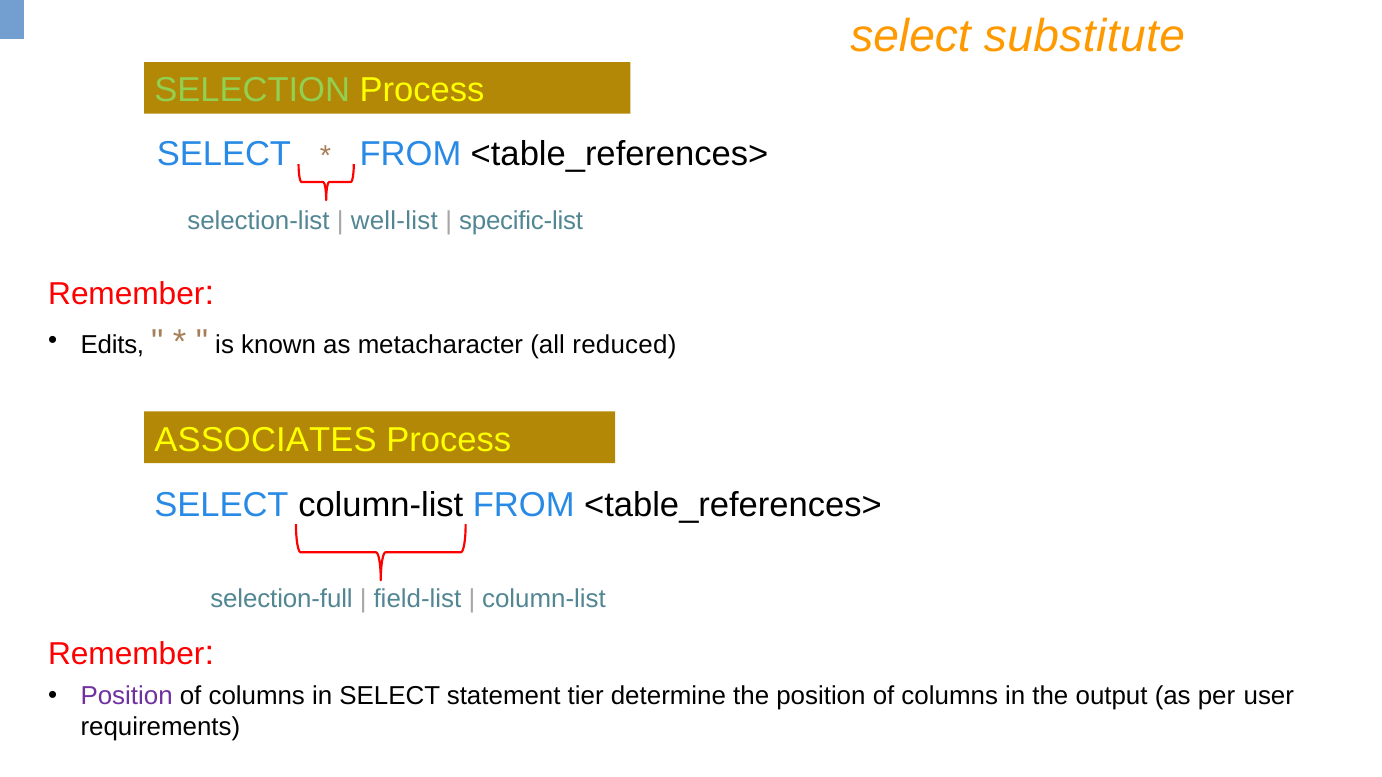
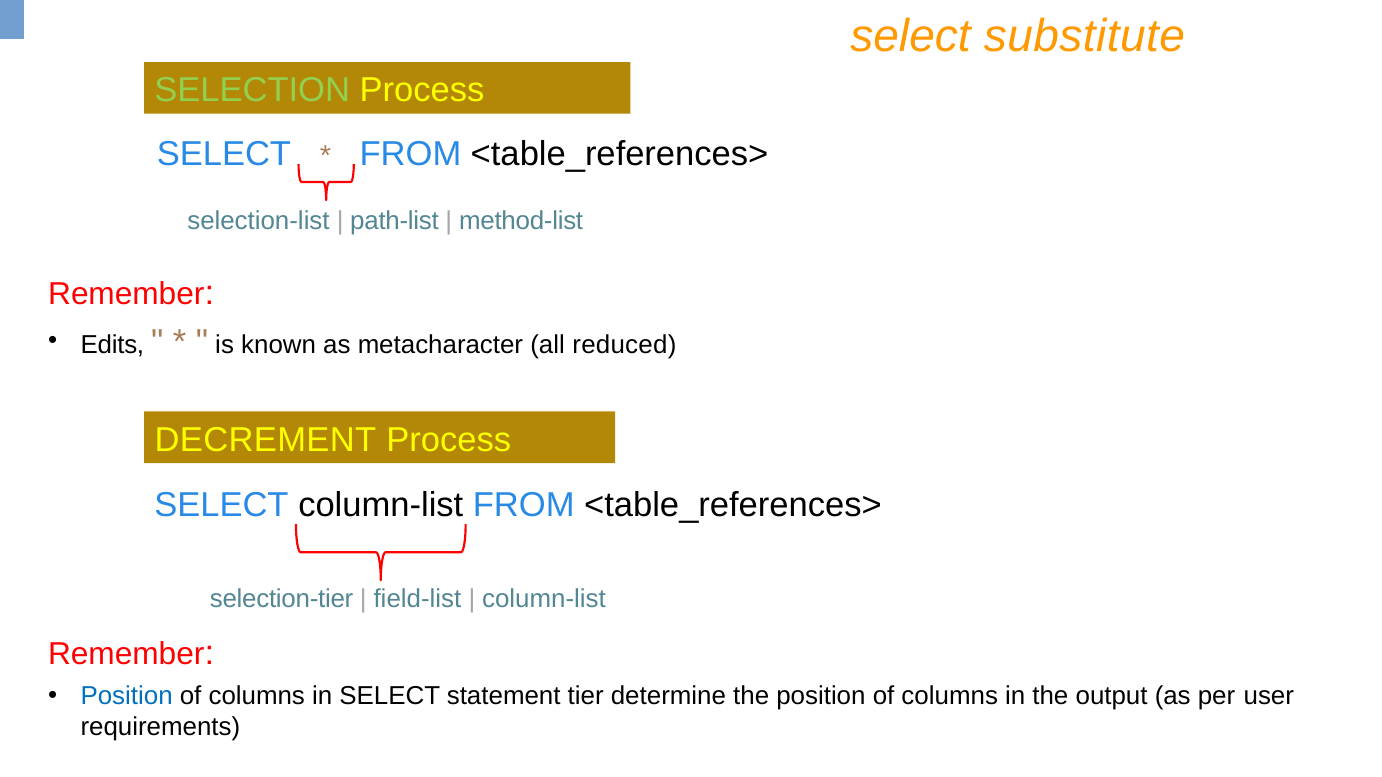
well-list: well-list -> path-list (395, 221)
specific-list: specific-list -> method-list (521, 221)
ASSOCIATES: ASSOCIATES -> DECREMENT (265, 440)
selection-full: selection-full -> selection-tier (282, 599)
Position colour: purple -> blue (127, 696)
